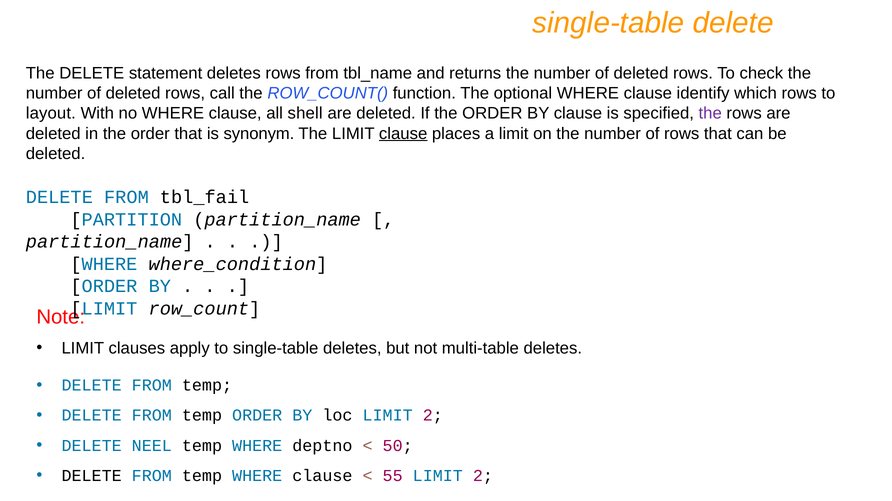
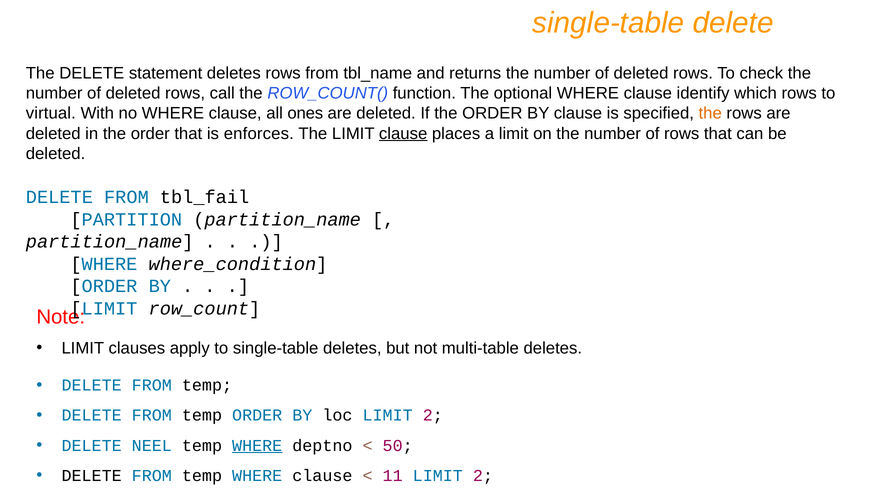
layout: layout -> virtual (51, 114)
shell: shell -> ones (305, 114)
the colour: purple -> orange (710, 114)
synonym: synonym -> enforces (259, 134)
WHERE underline: none -> present (257, 446)
55: 55 -> 11 (393, 476)
